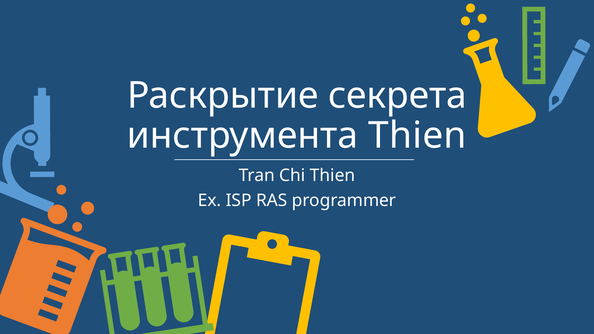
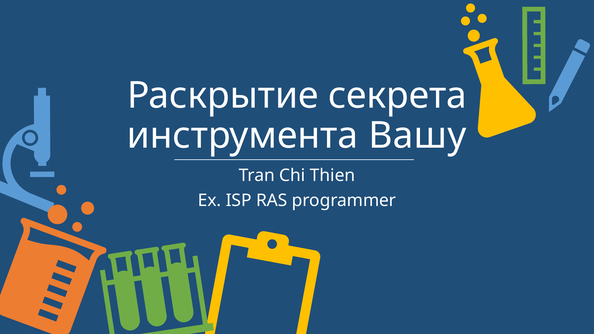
инструмента Thien: Thien -> Вашу (417, 136)
